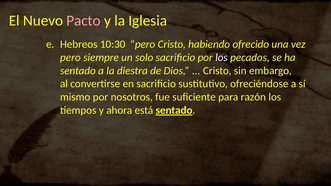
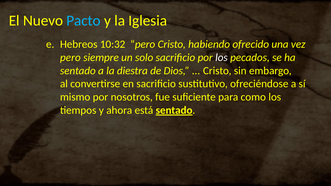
Pacto colour: pink -> light blue (84, 21)
10:30: 10:30 -> 10:32 (113, 44)
razón: razón -> como (253, 97)
